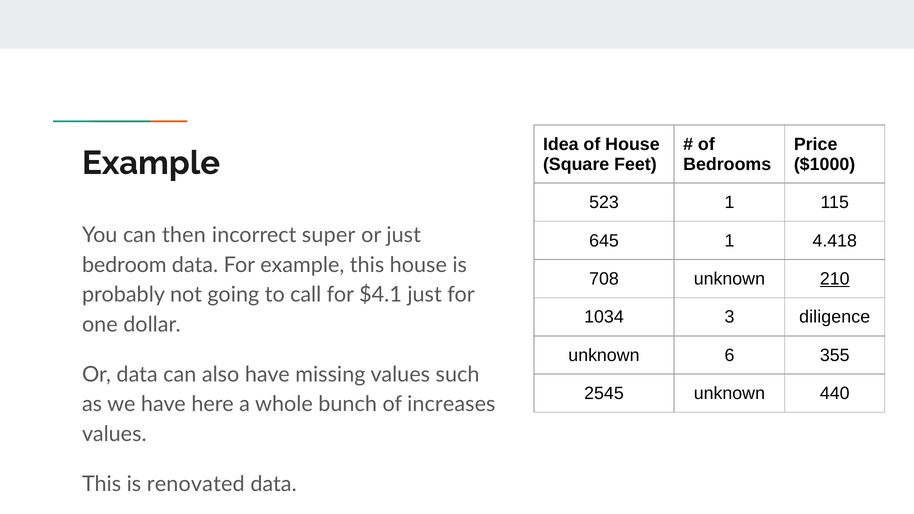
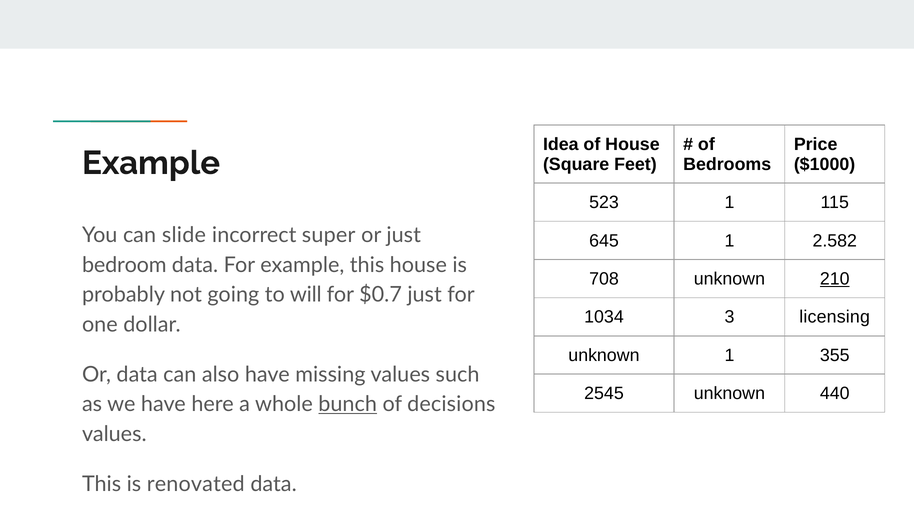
then: then -> slide (184, 235)
4.418: 4.418 -> 2.582 (835, 241)
call: call -> will (306, 295)
$4.1: $4.1 -> $0.7 (381, 295)
diligence: diligence -> licensing (835, 317)
unknown 6: 6 -> 1 (729, 355)
bunch underline: none -> present (348, 404)
increases: increases -> decisions (451, 404)
